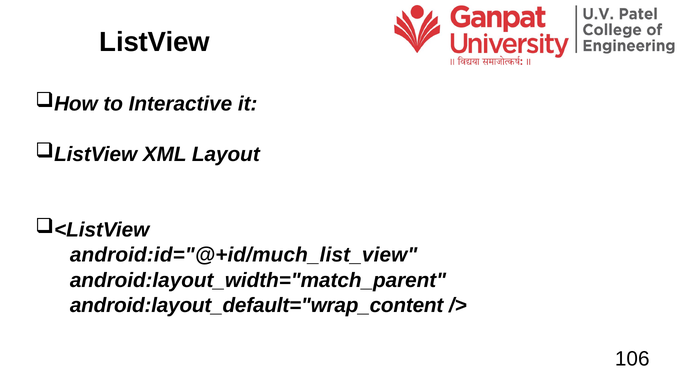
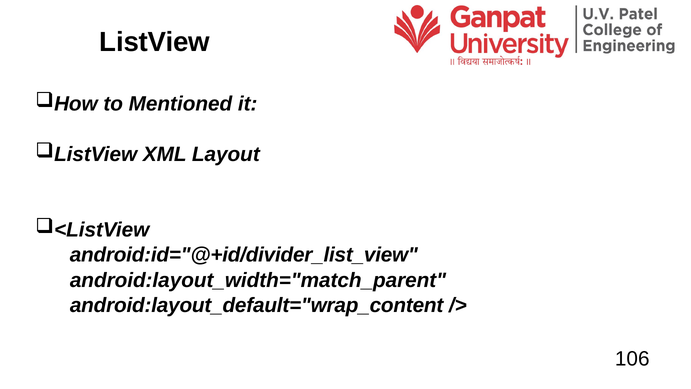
Interactive: Interactive -> Mentioned (180, 104)
android:id="@+id/much_list_view: android:id="@+id/much_list_view -> android:id="@+id/divider_list_view (244, 255)
